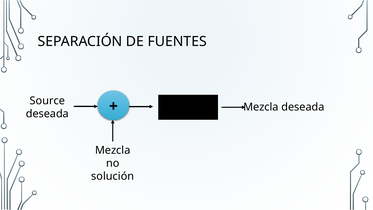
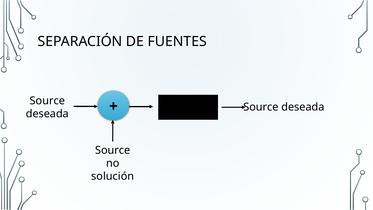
Mezcla: Mezcla -> Source (261, 107)
Mezcla: Mezcla -> Source (113, 150)
